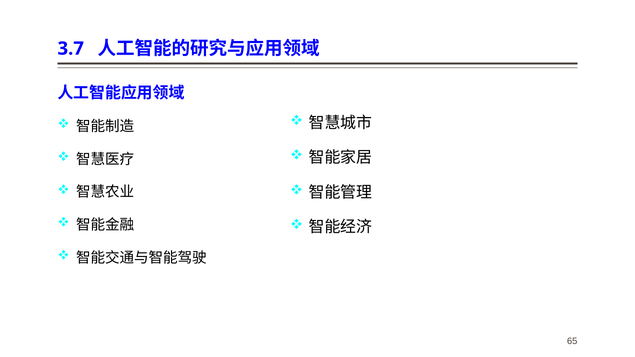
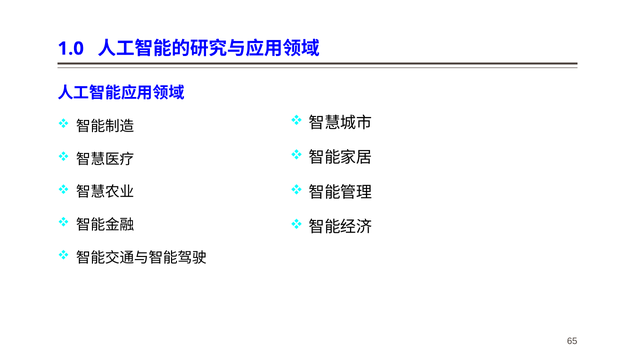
3.7: 3.7 -> 1.0 (71, 49)
